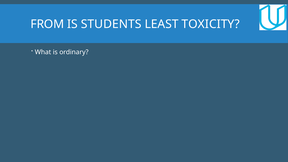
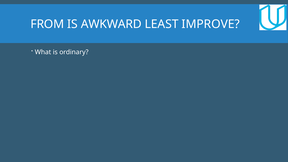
STUDENTS: STUDENTS -> AWKWARD (111, 24)
TOXICITY: TOXICITY -> IMPROVE (211, 24)
